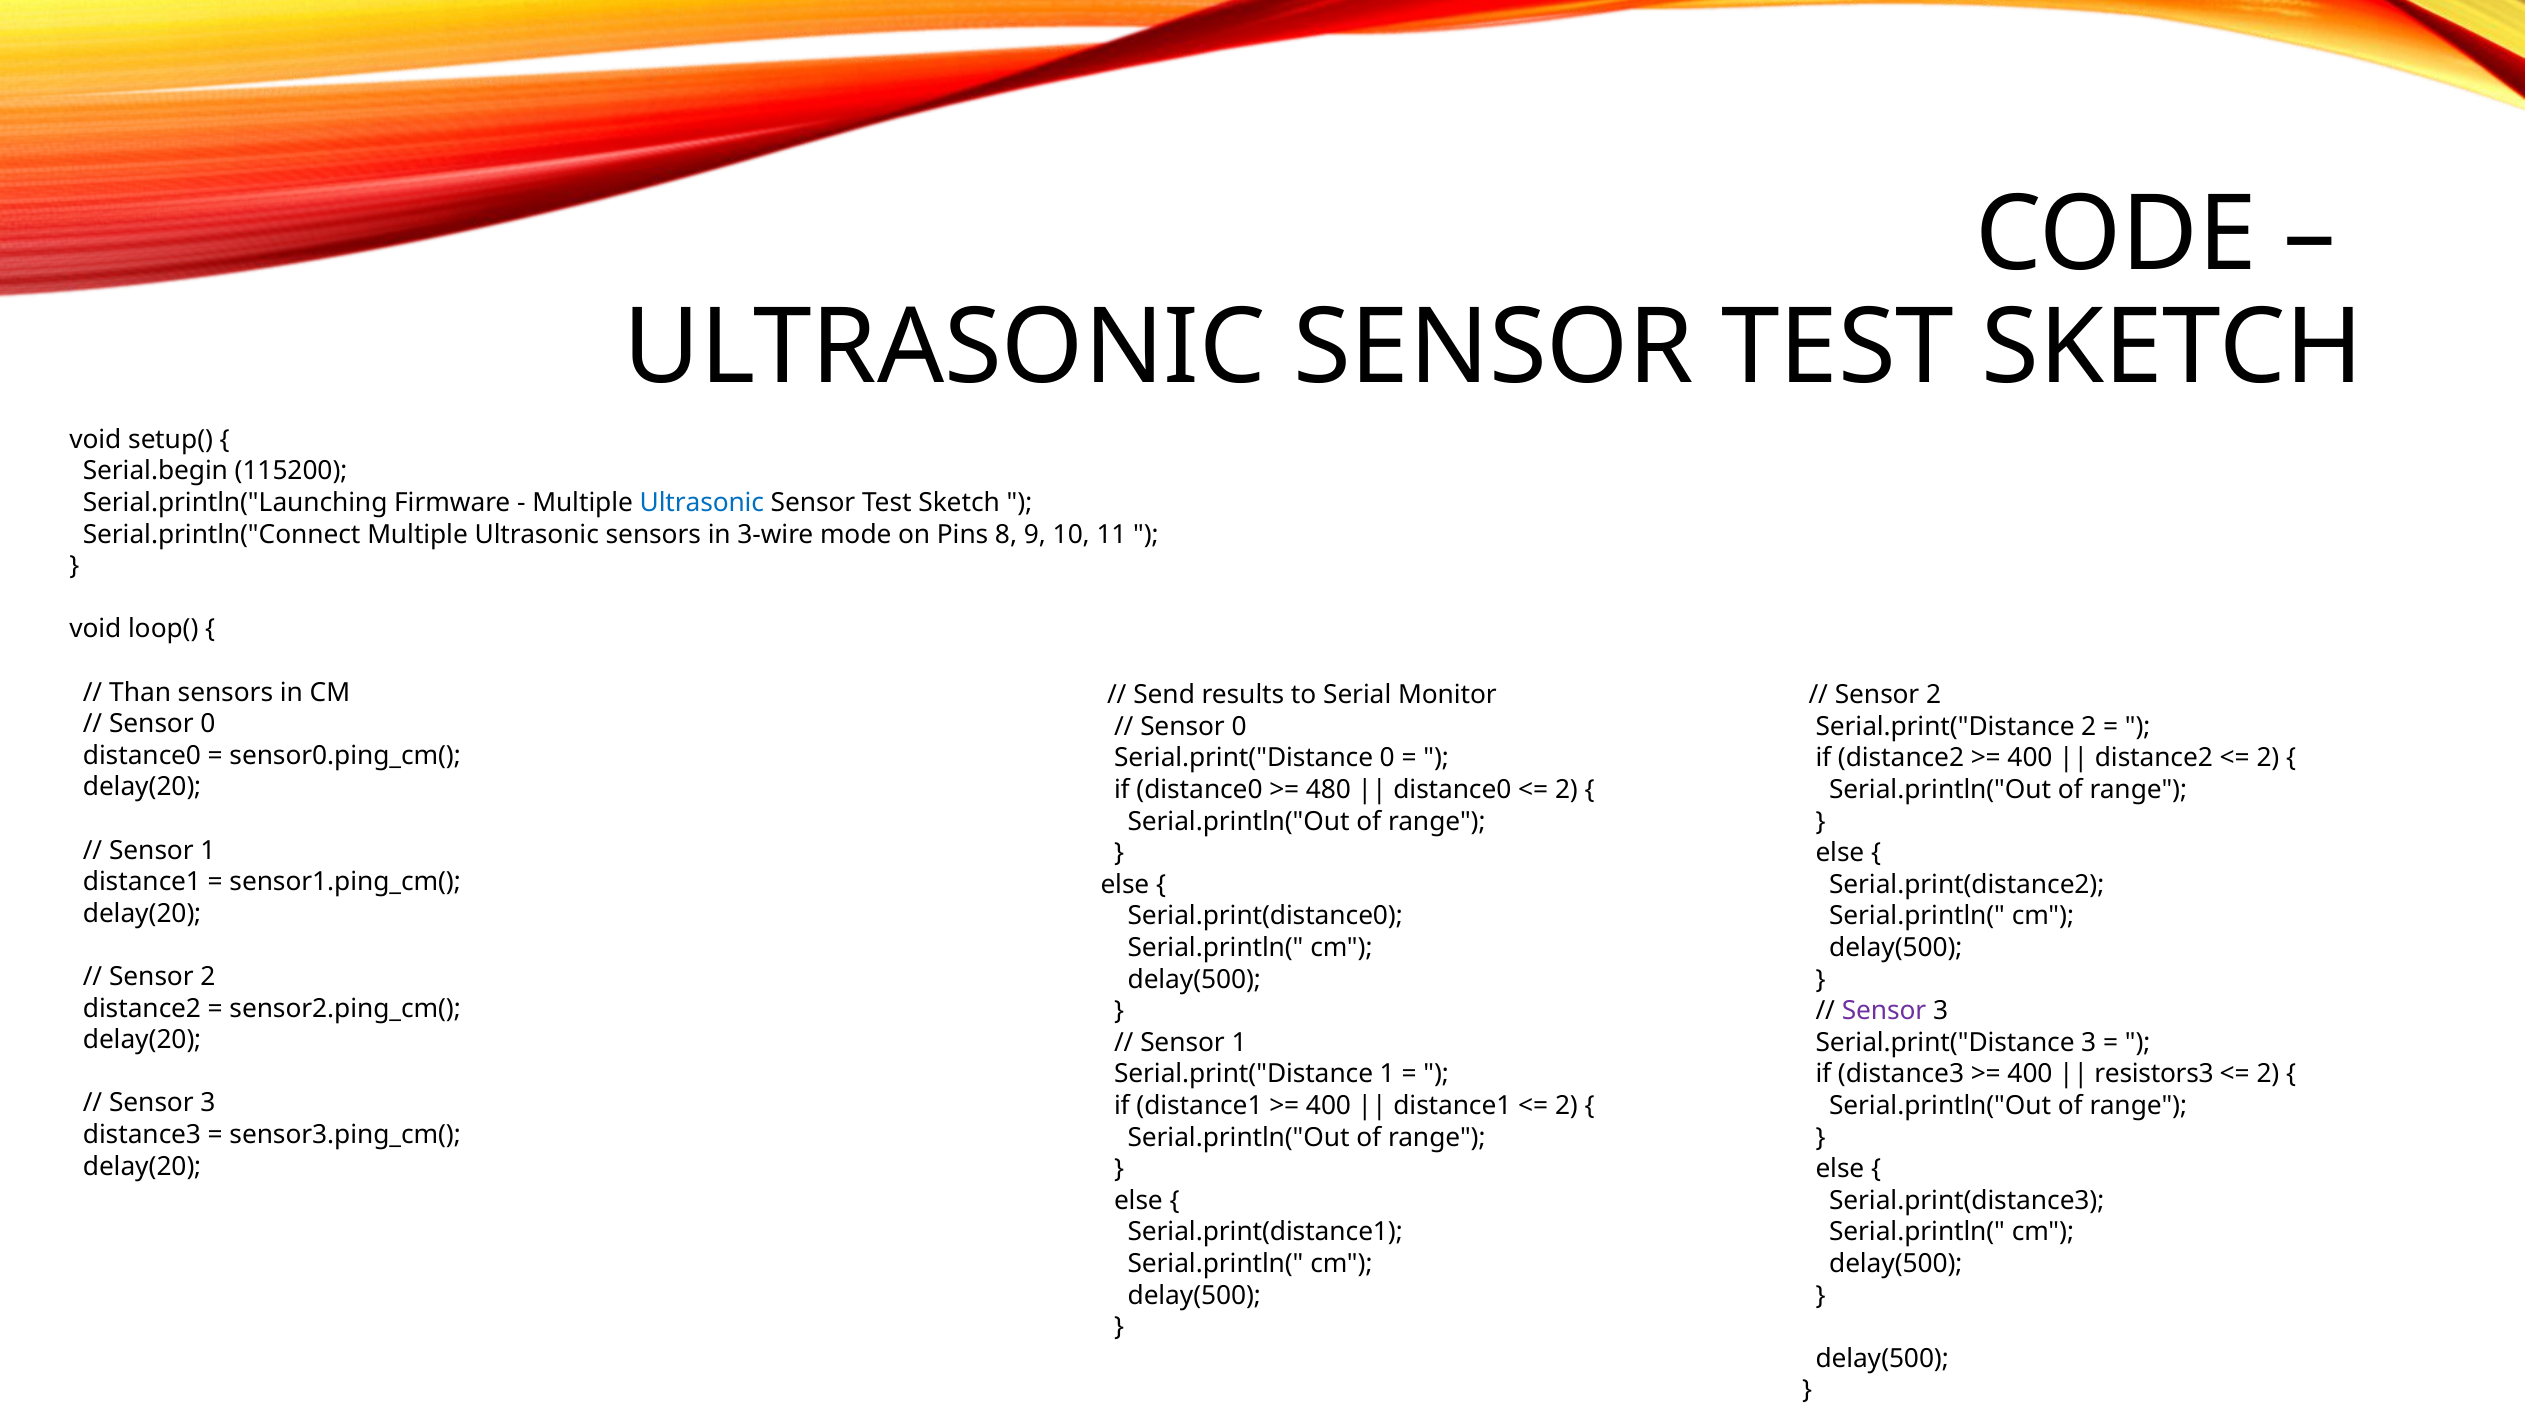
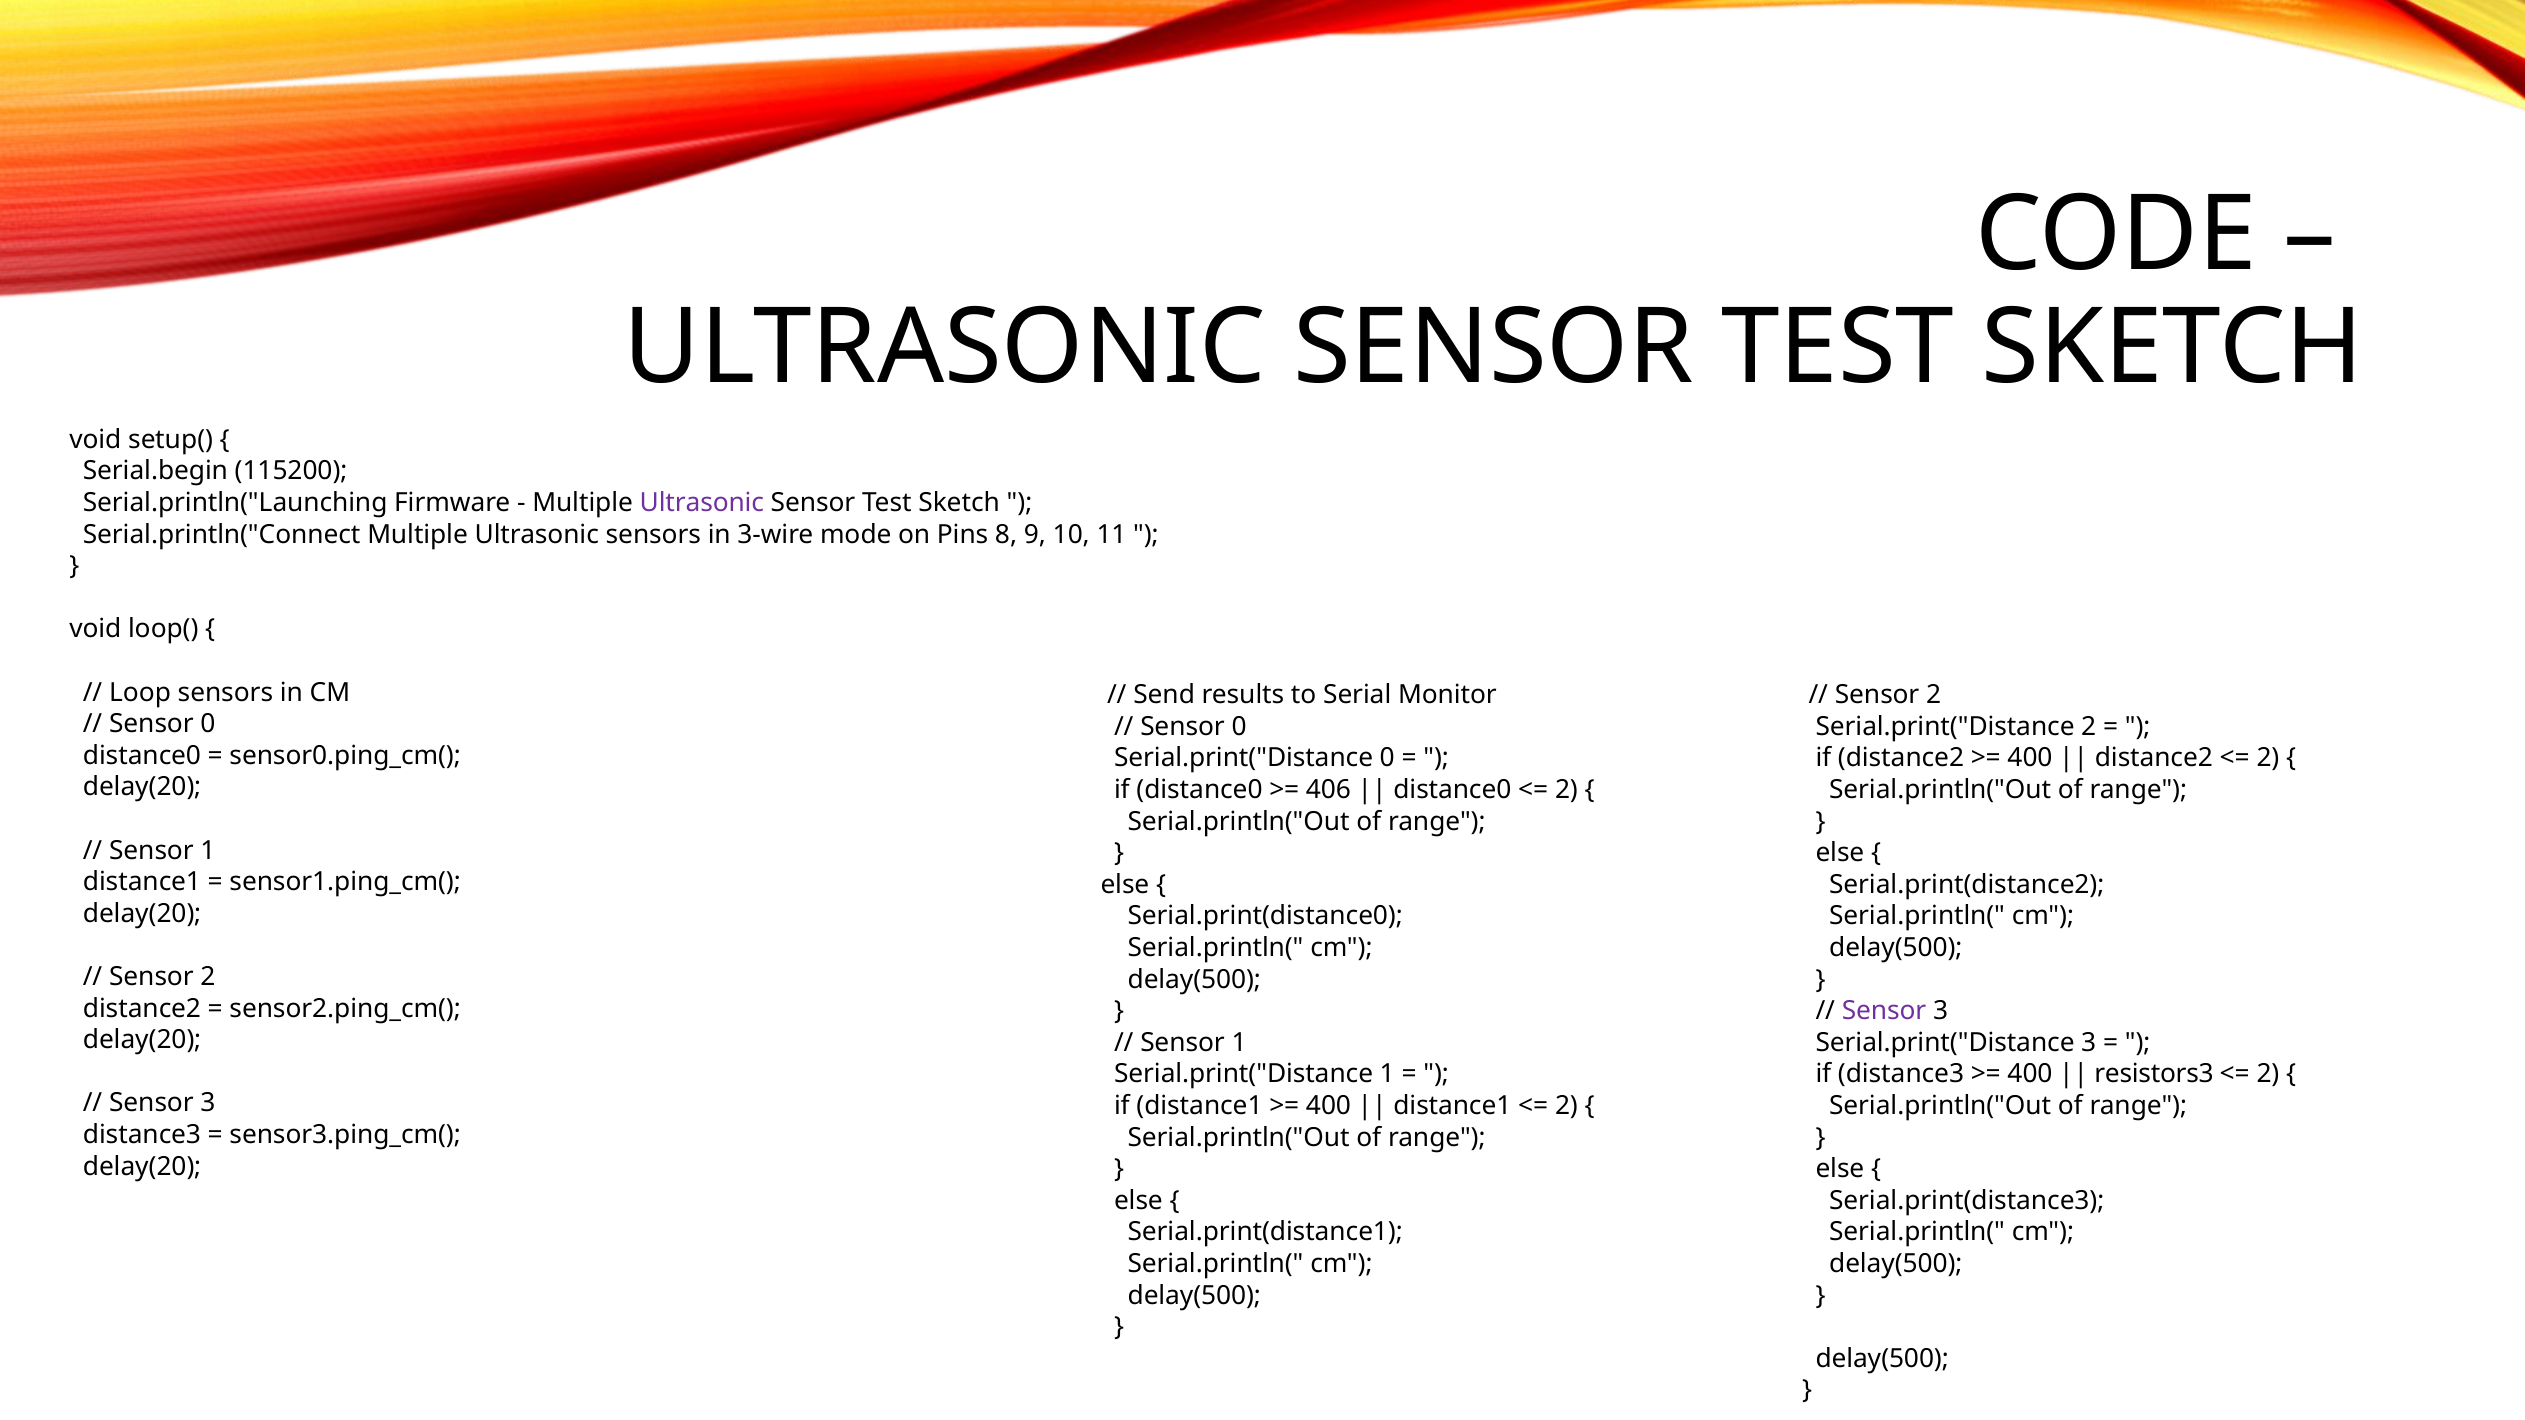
Ultrasonic colour: blue -> purple (702, 503)
Than: Than -> Loop (140, 693)
480: 480 -> 406 (1328, 790)
